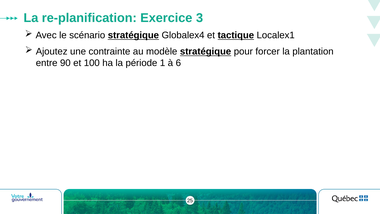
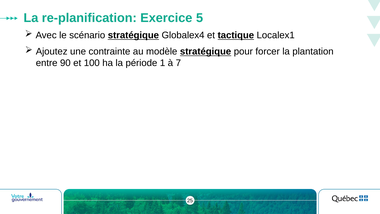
3: 3 -> 5 (200, 18)
6: 6 -> 7 (178, 63)
